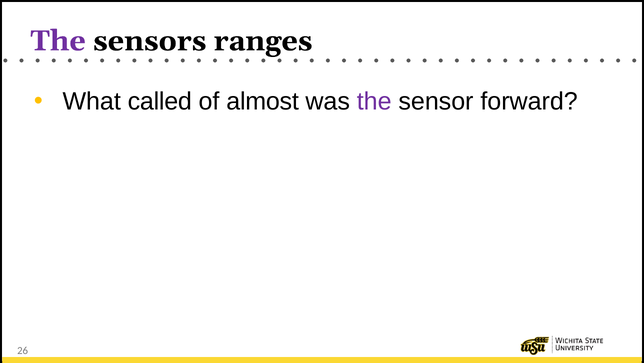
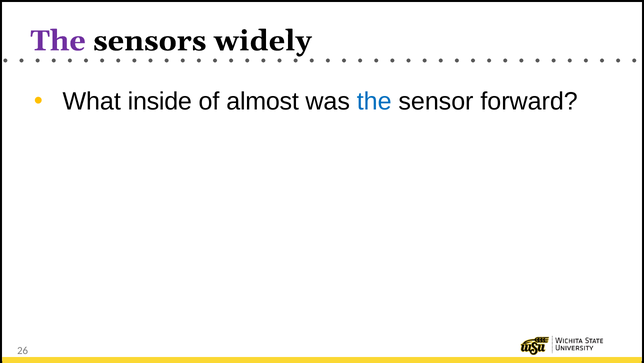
ranges: ranges -> widely (263, 41)
called: called -> inside (160, 101)
the colour: purple -> blue (374, 101)
